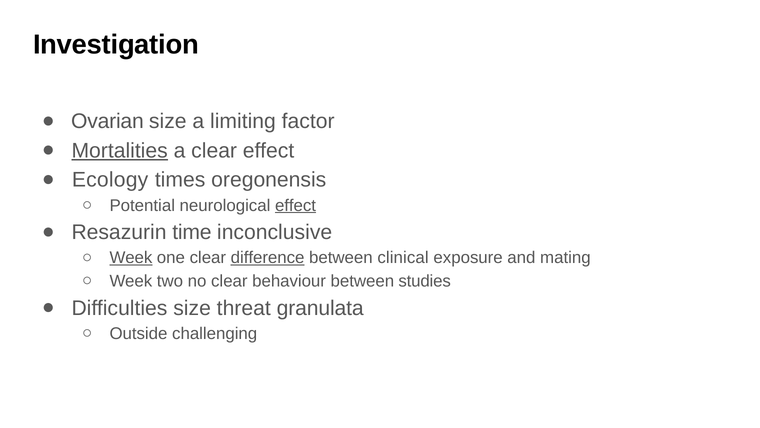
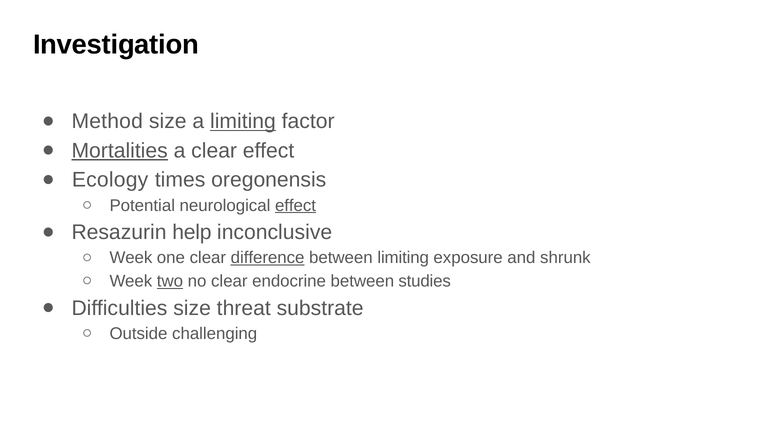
Ovarian: Ovarian -> Method (107, 121)
limiting underline: none -> present (243, 121)
time: time -> help (192, 232)
Week underline: present -> none (131, 258)
between clinical: clinical -> limiting (403, 258)
mating: mating -> shrunk (565, 258)
two underline: none -> present (170, 281)
behaviour: behaviour -> endocrine (289, 281)
granulata: granulata -> substrate (320, 308)
